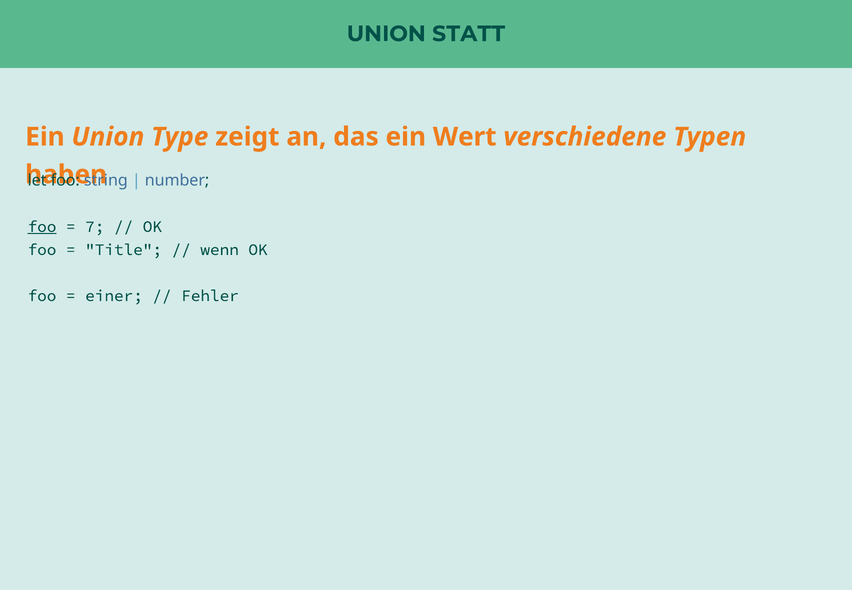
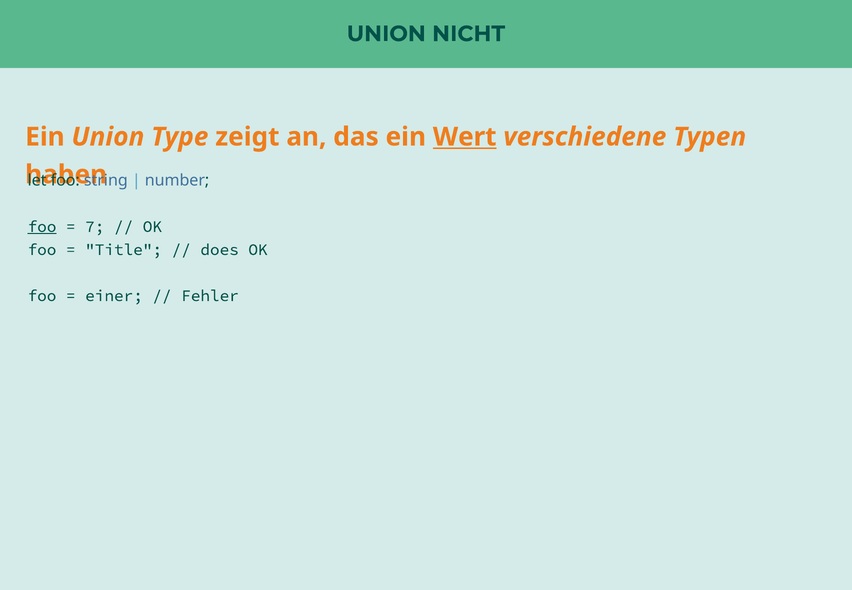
STATT: STATT -> NICHT (469, 34)
Wert underline: none -> present (465, 137)
wenn: wenn -> does (220, 250)
